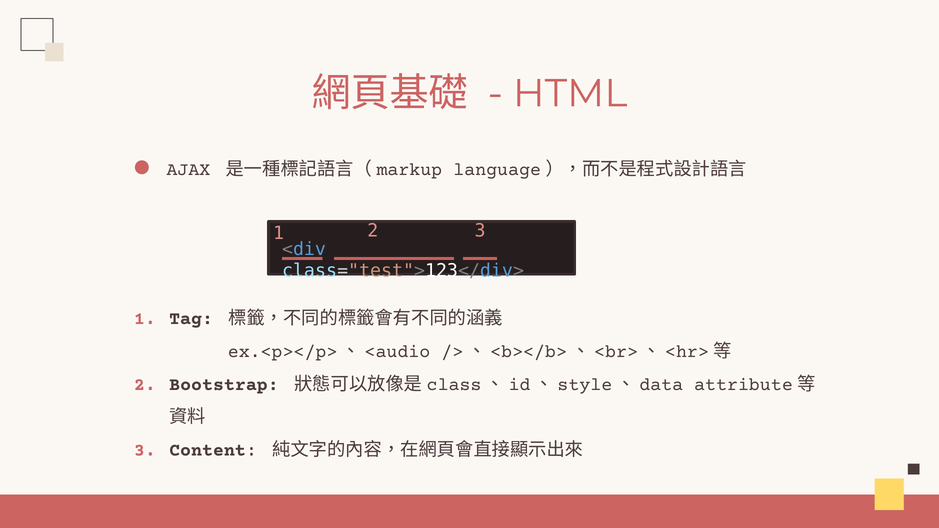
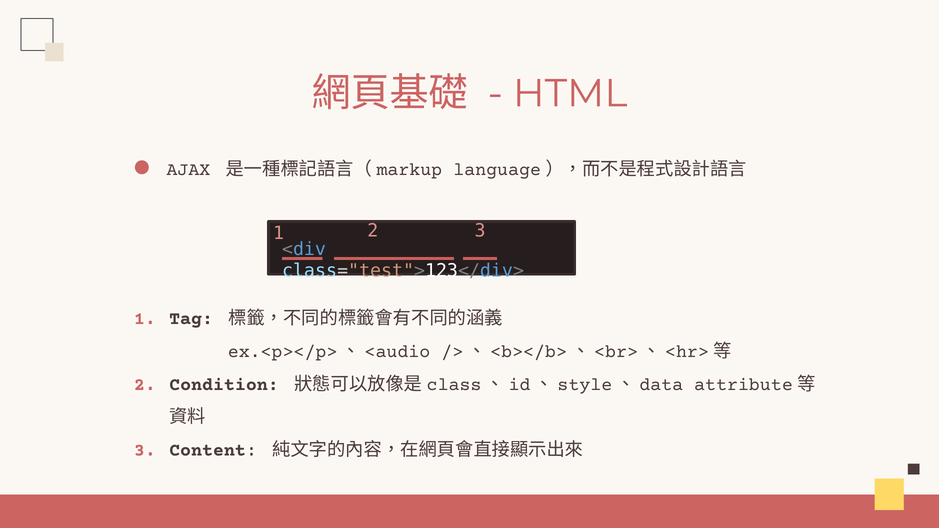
Bootstrap: Bootstrap -> Condition (224, 384)
